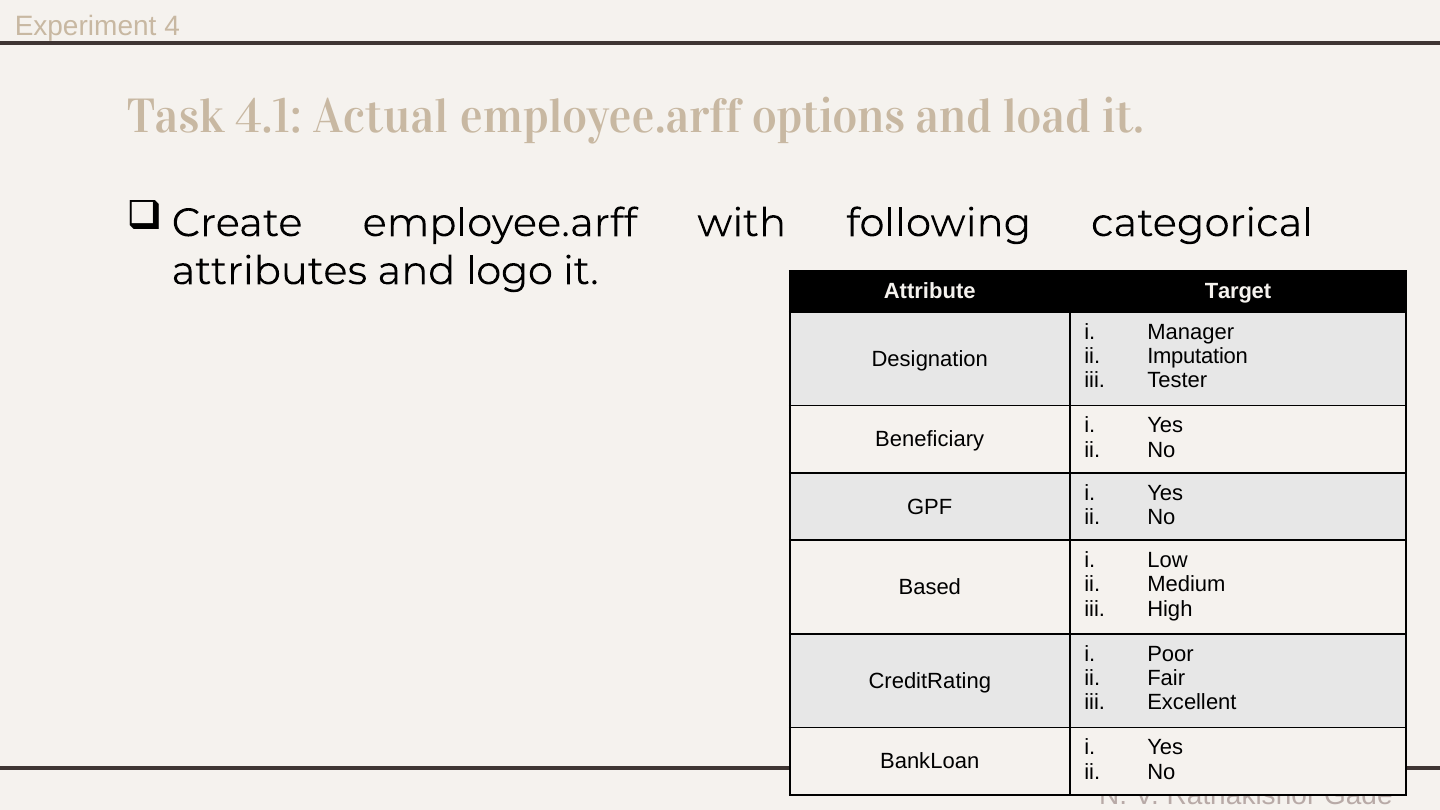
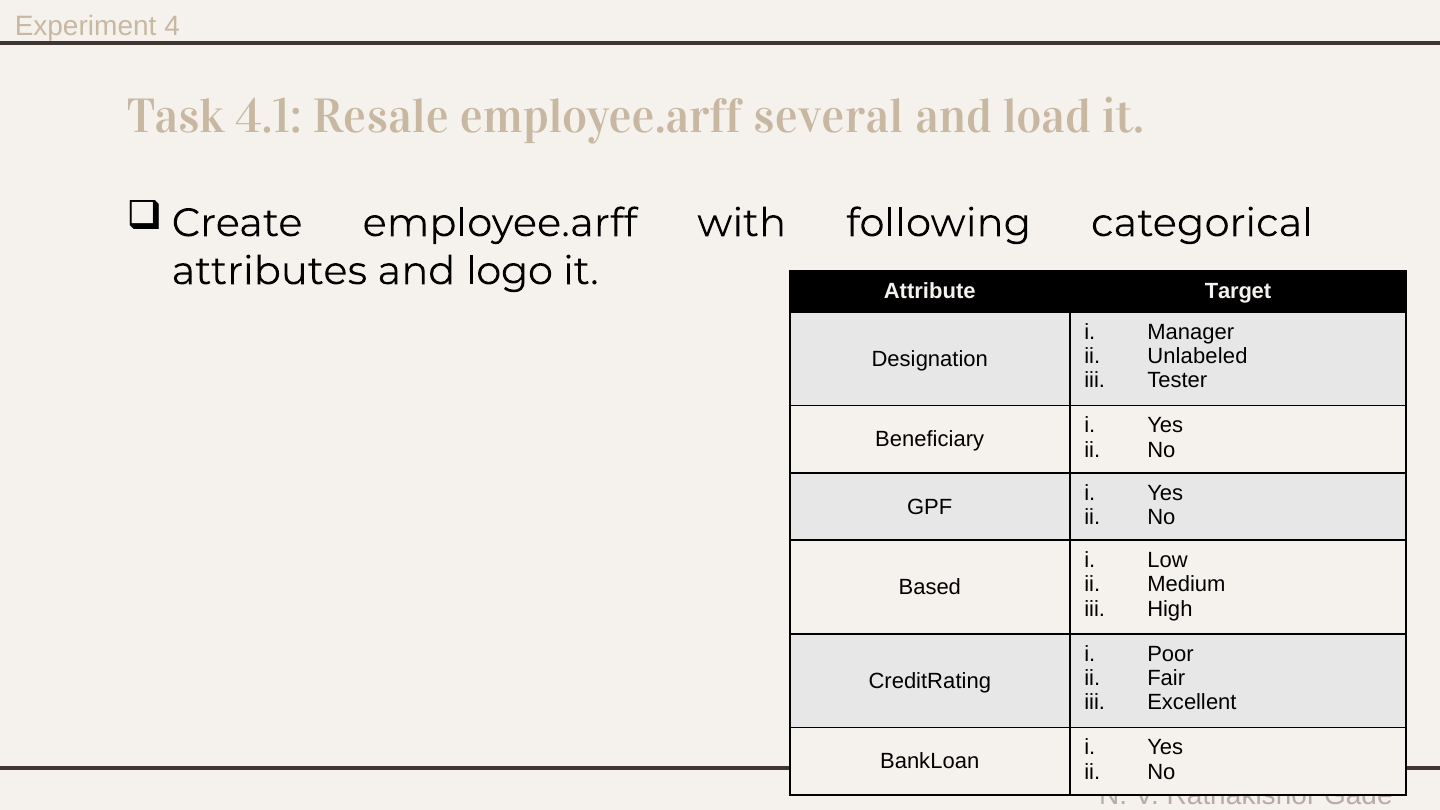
Actual: Actual -> Resale (381, 117)
options: options -> several (828, 117)
Imputation: Imputation -> Unlabeled (1197, 356)
